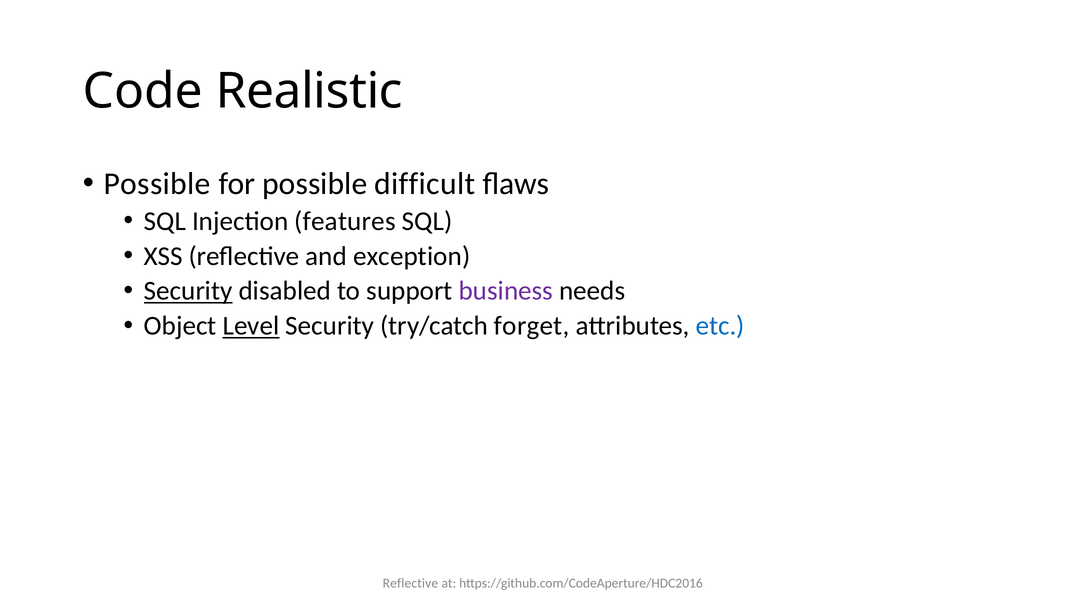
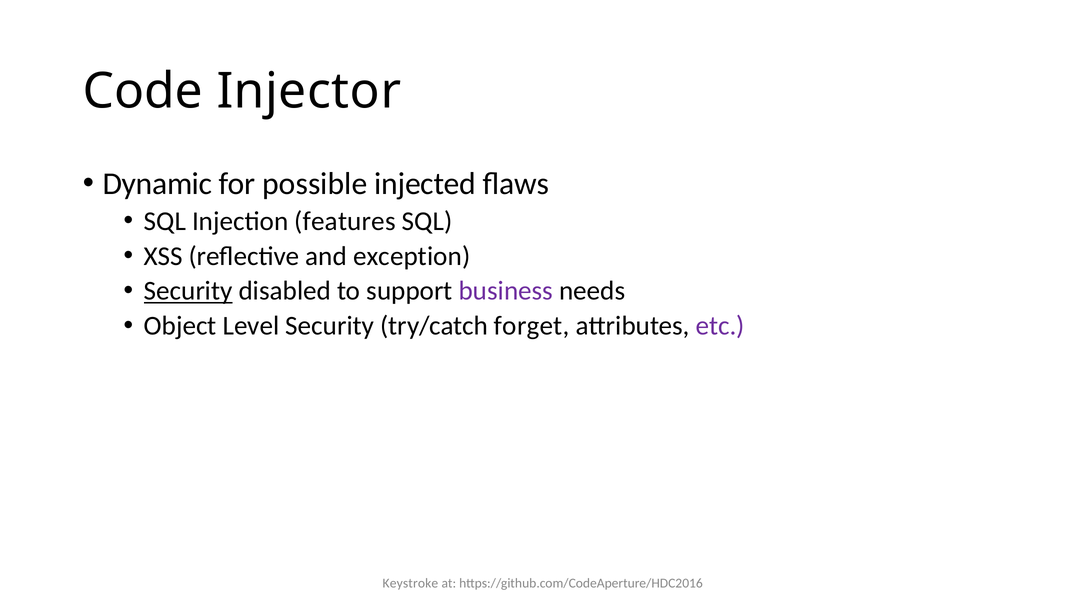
Realistic: Realistic -> Injector (309, 91)
Possible: Possible -> Dynamic (157, 184)
difficult: difficult -> injected (425, 184)
Level underline: present -> none (251, 326)
etc colour: blue -> purple (720, 326)
Reflective: Reflective -> Keystroke (410, 583)
